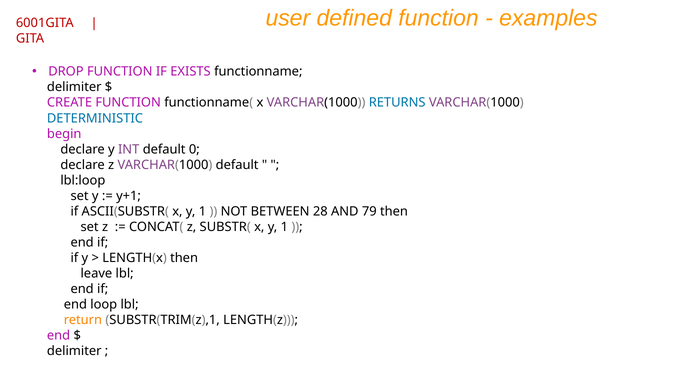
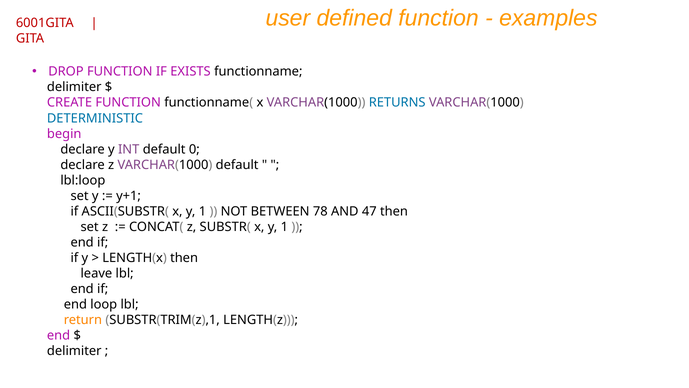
28: 28 -> 78 (320, 211)
79: 79 -> 47 (369, 211)
